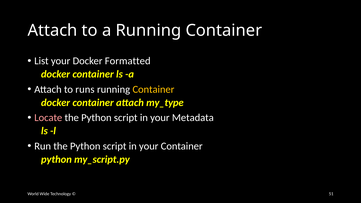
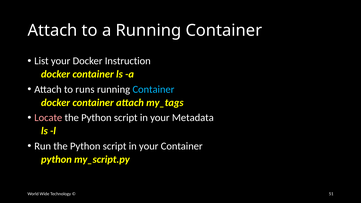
Formatted: Formatted -> Instruction (128, 61)
Container colour: yellow -> light blue (153, 89)
my_type: my_type -> my_tags (165, 103)
